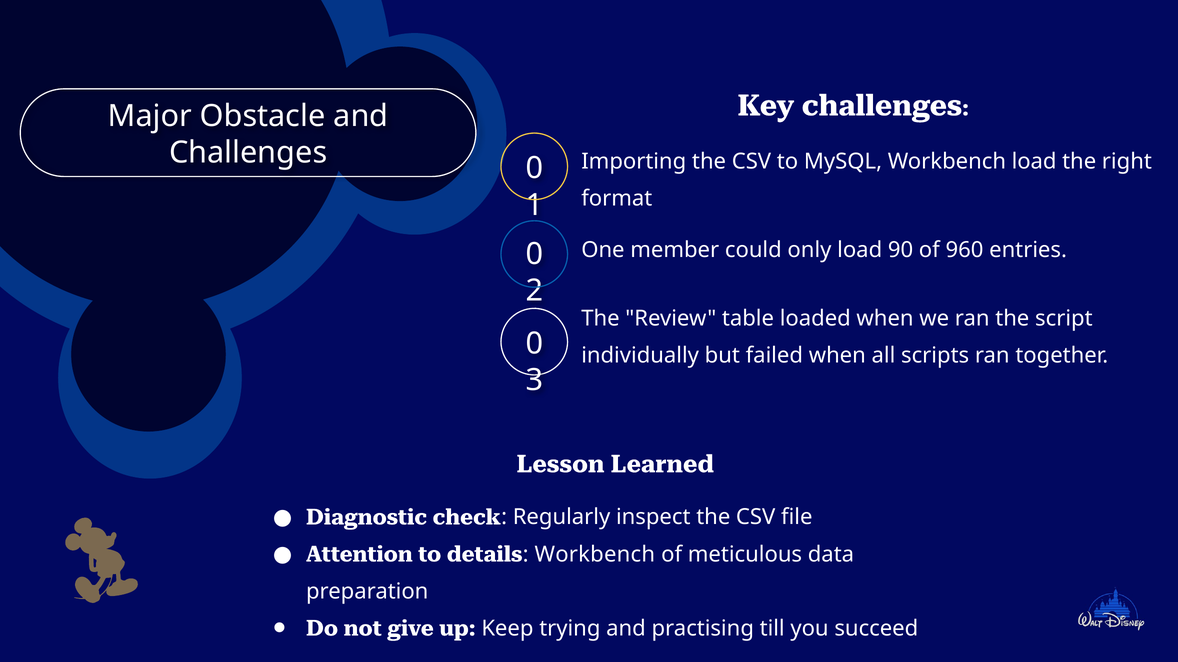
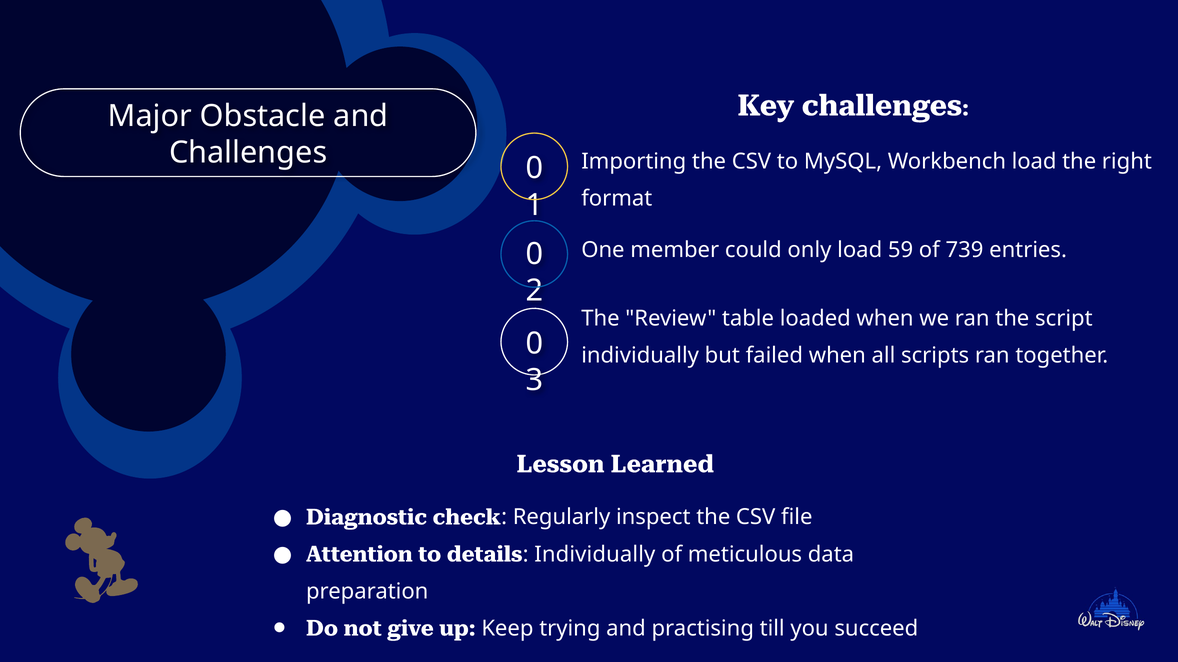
90: 90 -> 59 (901, 250)
960: 960 -> 739 (965, 250)
details Workbench: Workbench -> Individually (595, 555)
